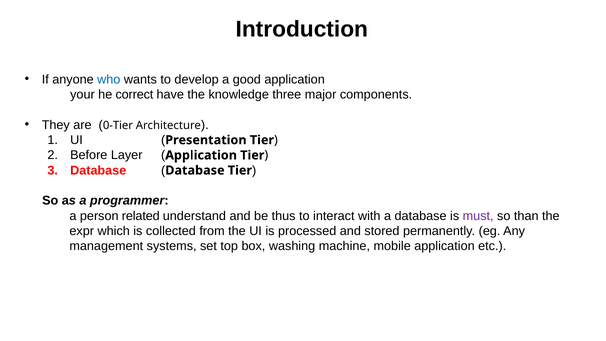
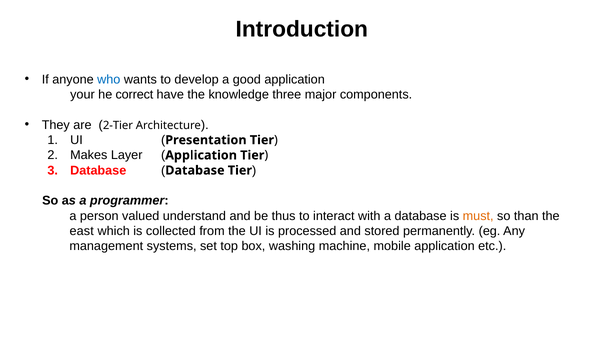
0-Tier: 0-Tier -> 2-Tier (118, 125)
Before: Before -> Makes (89, 155)
related: related -> valued (141, 216)
must colour: purple -> orange (478, 216)
expr: expr -> east (82, 231)
